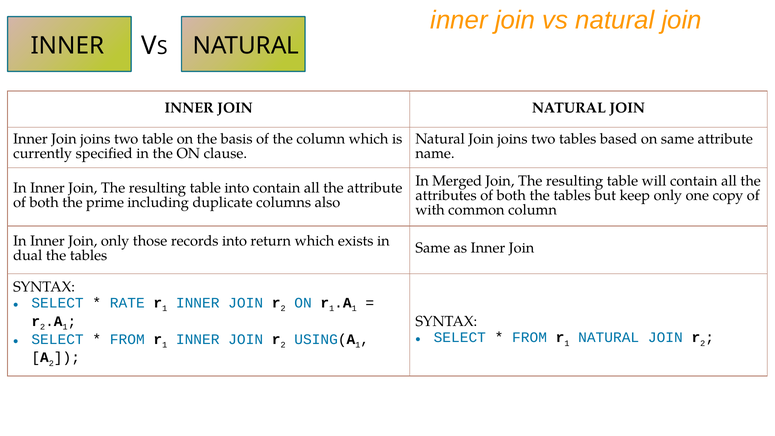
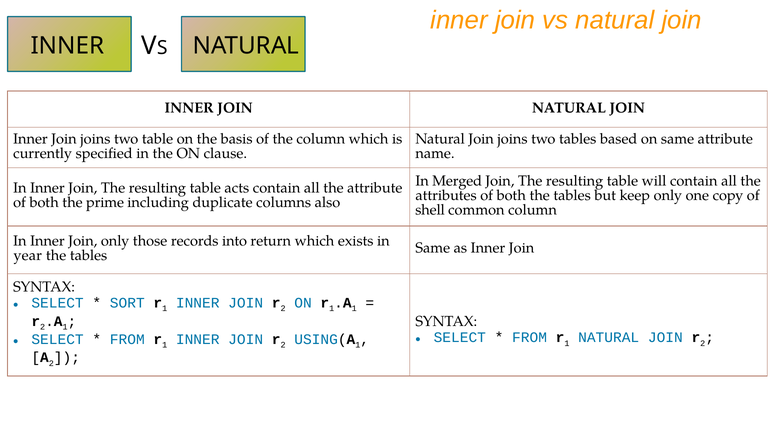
table into: into -> acts (237, 188)
with: with -> shell (430, 210)
dual: dual -> year (28, 255)
RATE: RATE -> SORT (127, 303)
